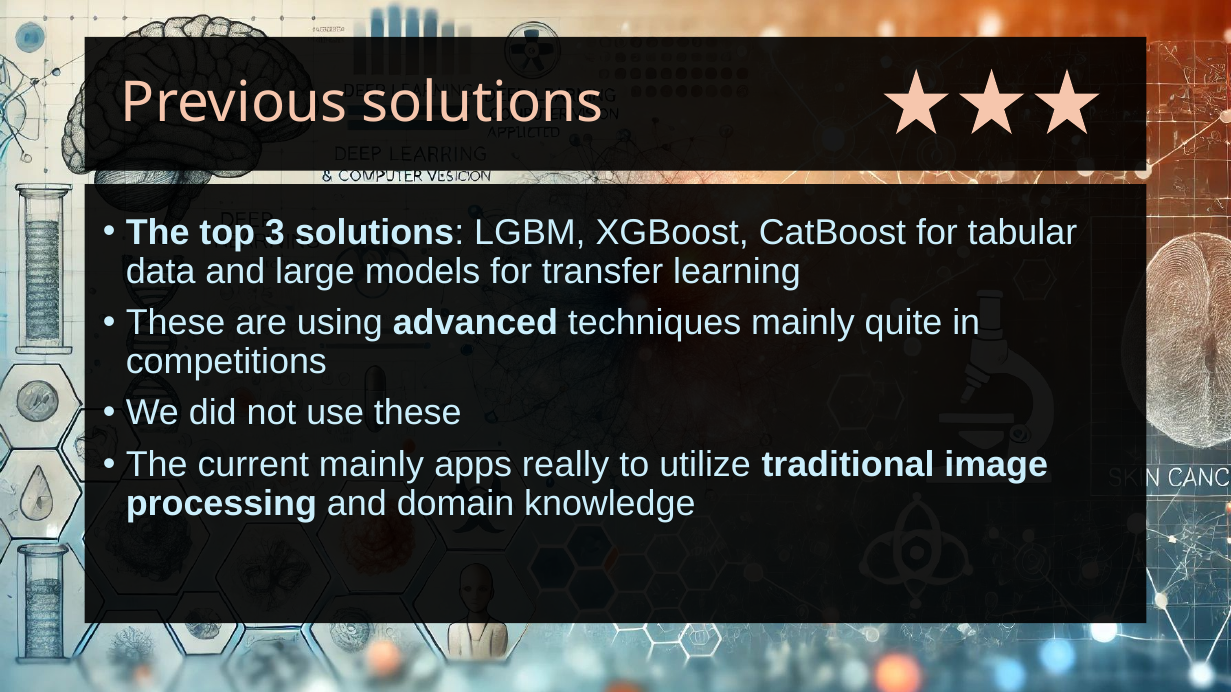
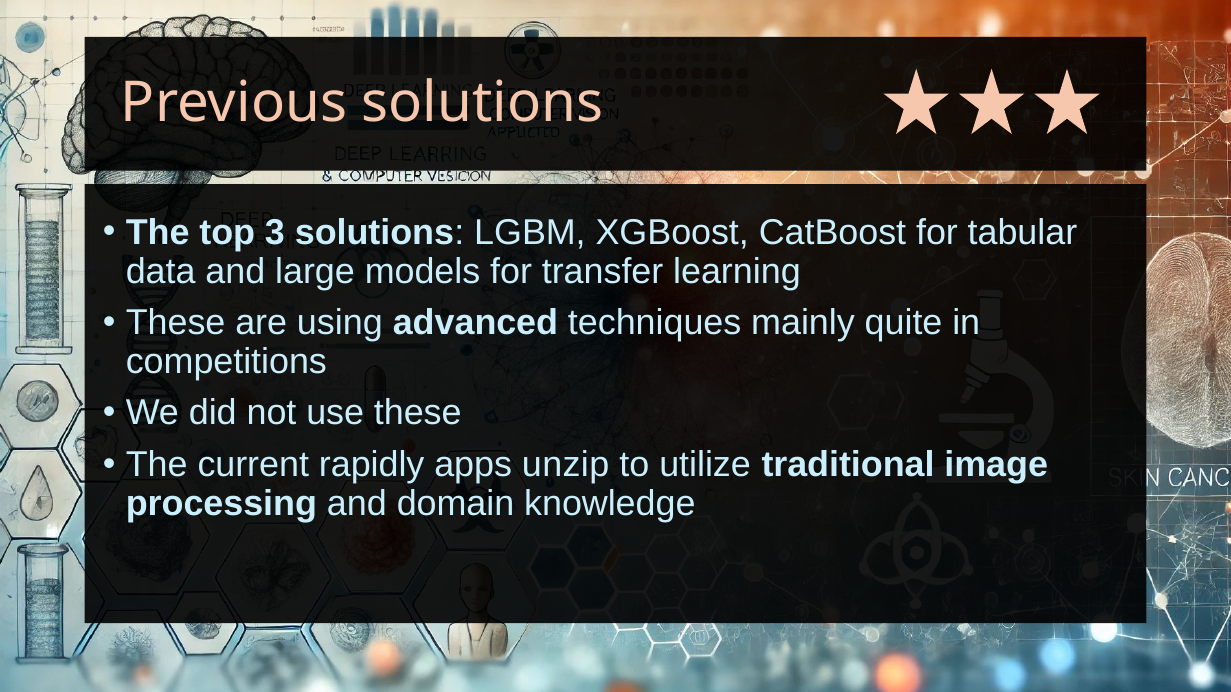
current mainly: mainly -> rapidly (372, 465)
really: really -> unzip (566, 465)
